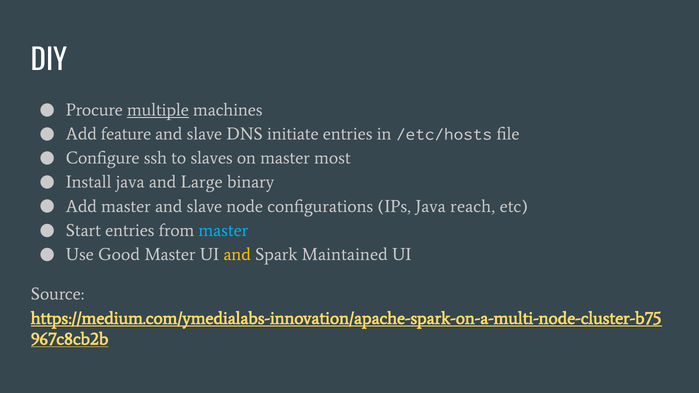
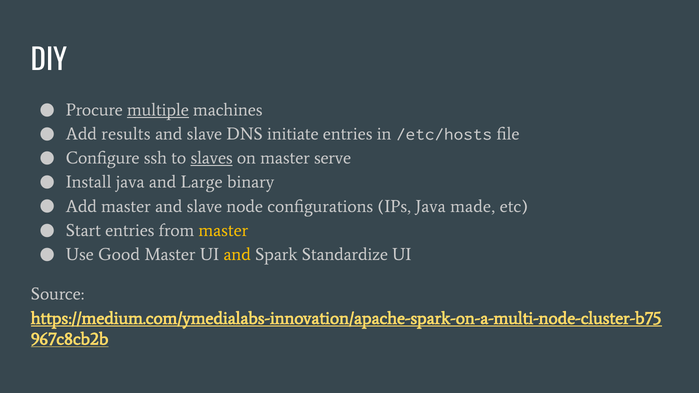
feature: feature -> results (126, 134)
slaves underline: none -> present (212, 158)
most: most -> serve (333, 158)
reach: reach -> made (473, 206)
master colour: light blue -> yellow (223, 230)
Maintained: Maintained -> Standardize (345, 255)
